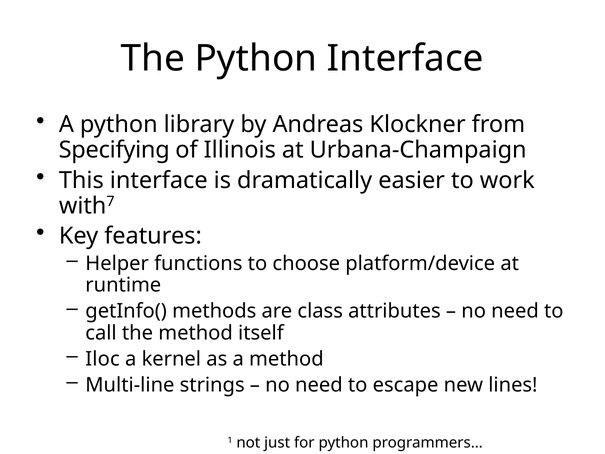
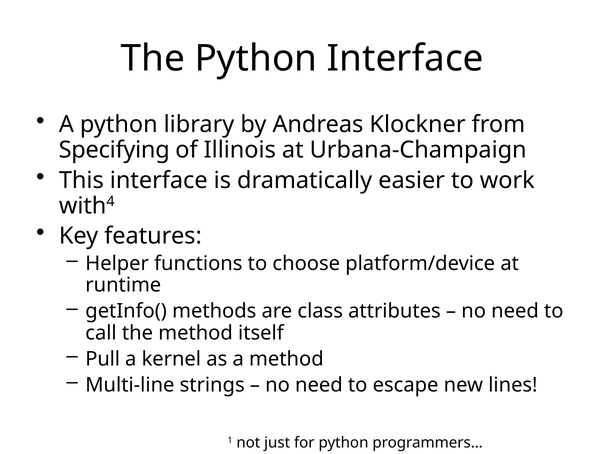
7: 7 -> 4 (110, 201)
Iloc: Iloc -> Pull (103, 359)
